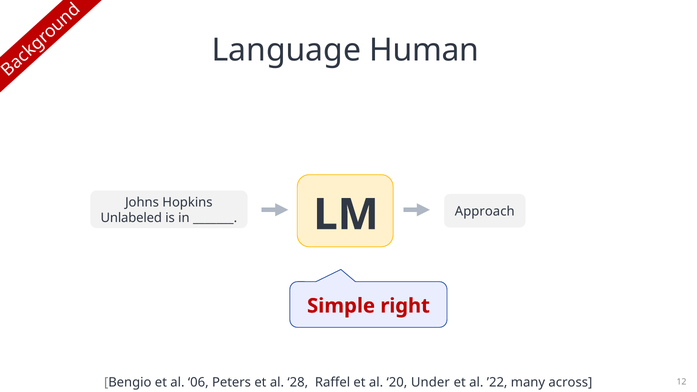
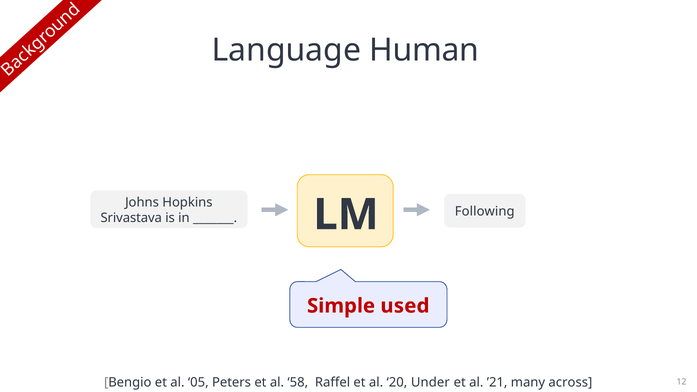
Unlabeled: Unlabeled -> Srivastava (131, 218)
Approach: Approach -> Following (485, 212)
right: right -> used (405, 306)
06: 06 -> 05 (198, 382)
28: 28 -> 58 (298, 382)
’22: ’22 -> ’21 (497, 382)
